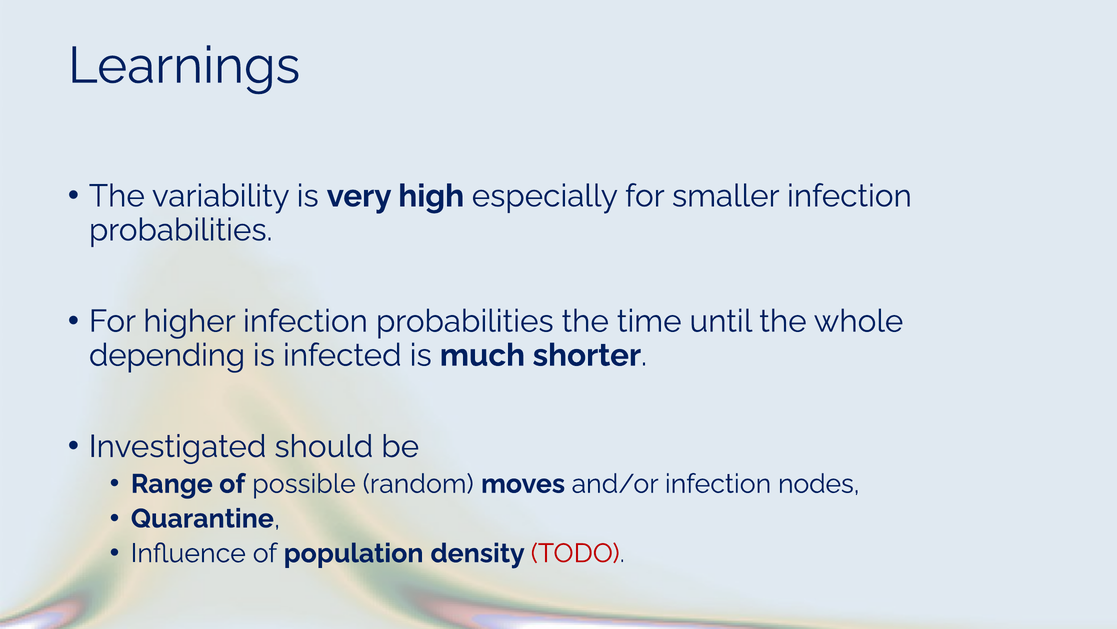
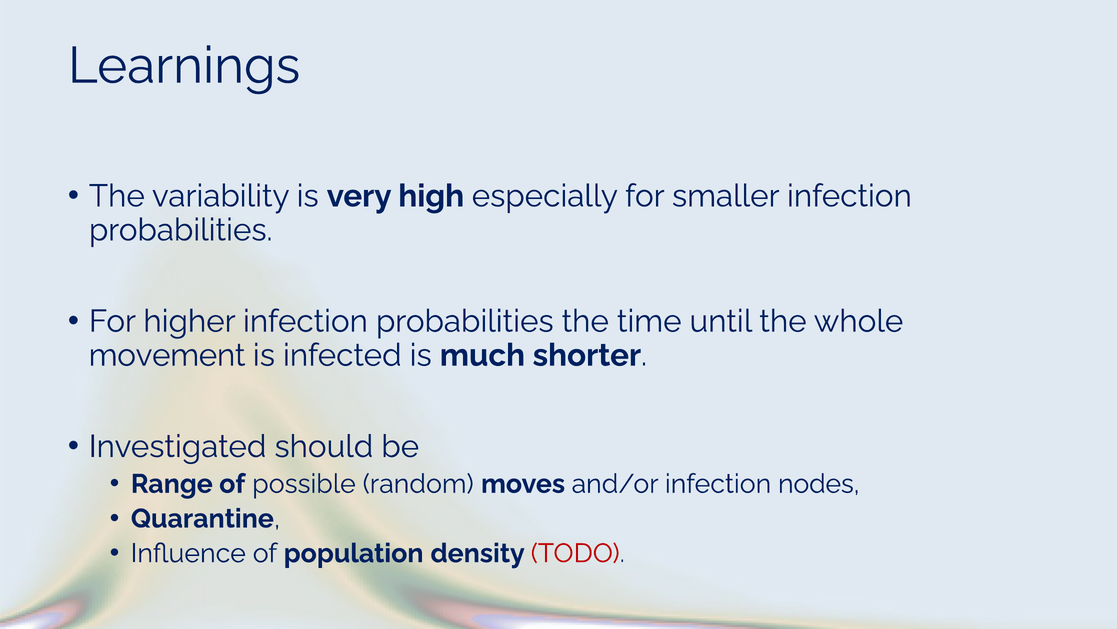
depending: depending -> movement (167, 355)
